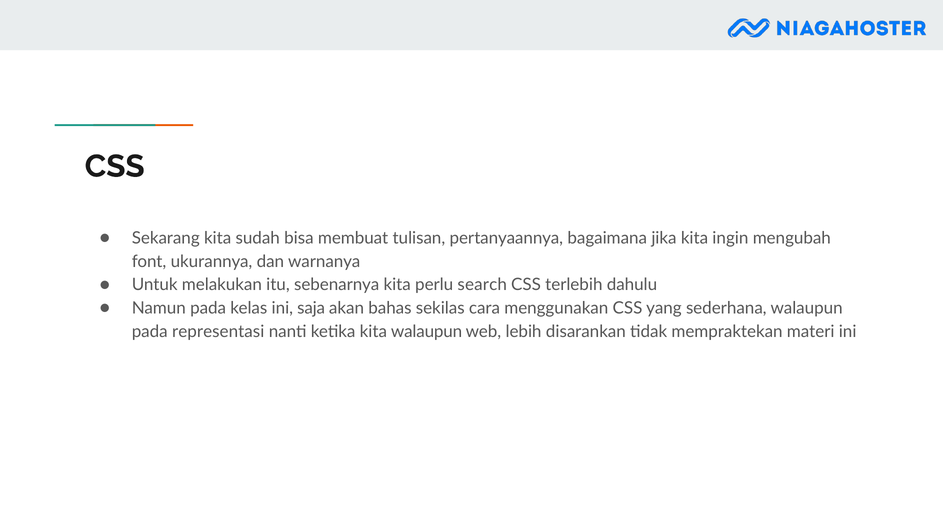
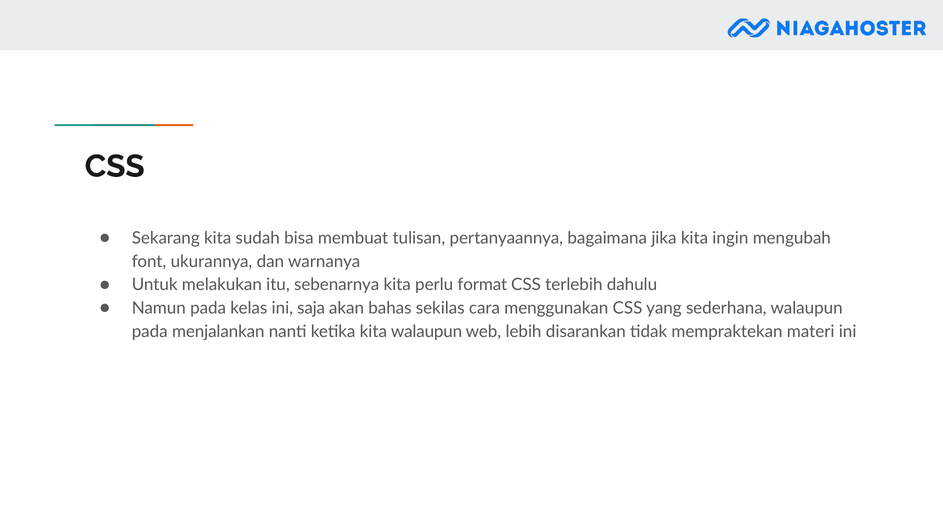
search: search -> format (482, 285)
representasi: representasi -> menjalankan (218, 332)
